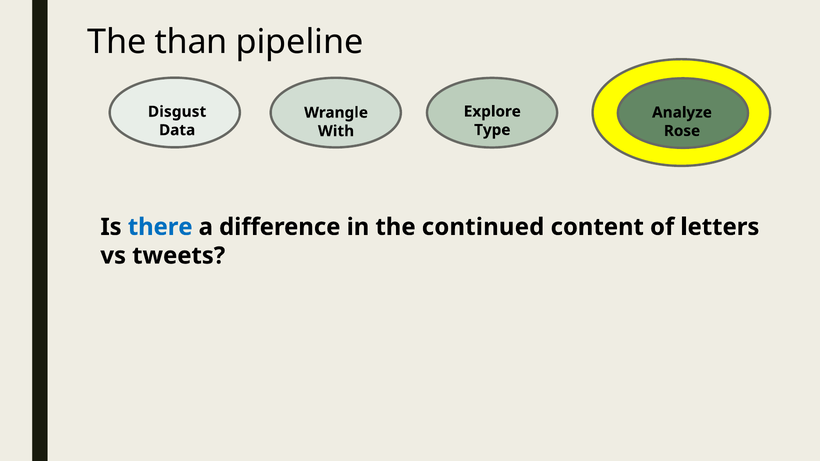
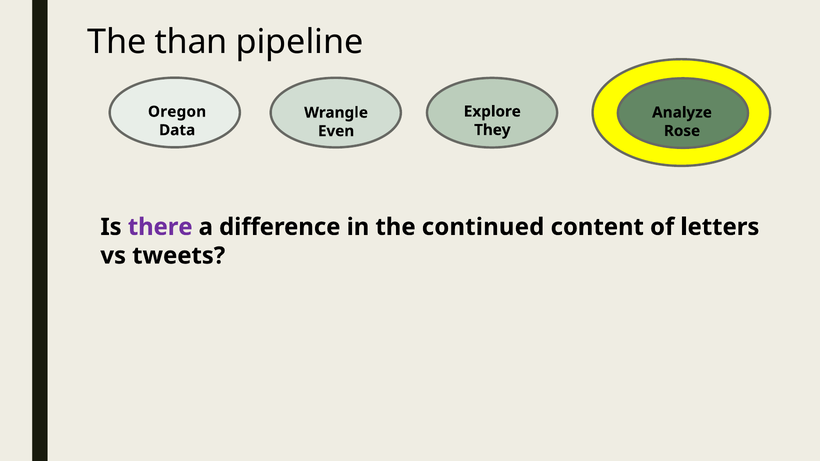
Disgust: Disgust -> Oregon (177, 112)
Type: Type -> They (492, 130)
With: With -> Even (336, 131)
there colour: blue -> purple (160, 227)
